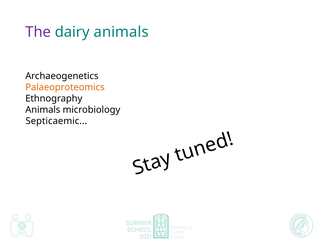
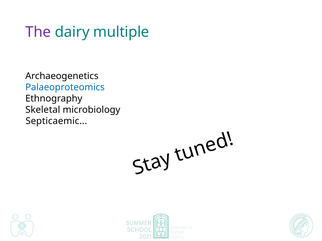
dairy animals: animals -> multiple (121, 32)
Palaeoproteomics colour: orange -> blue (65, 87)
Animals: Animals -> Skeletal (43, 110)
